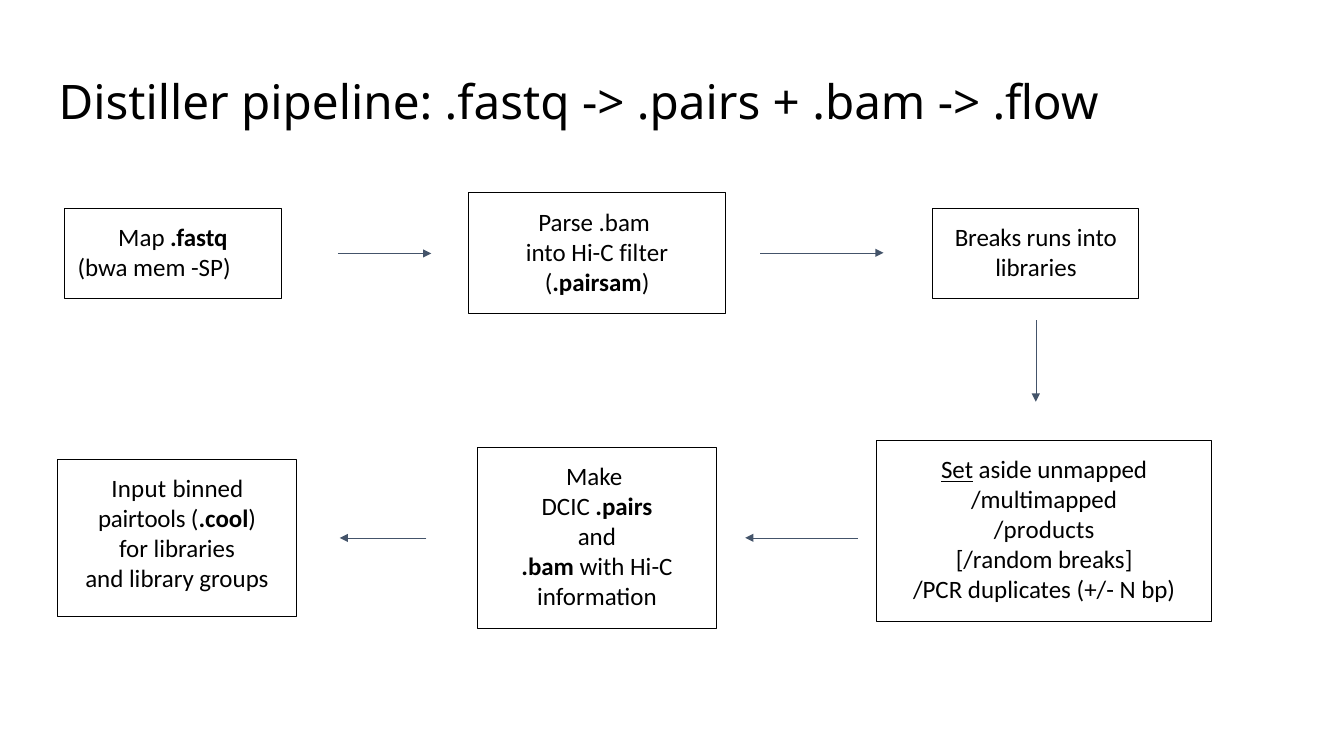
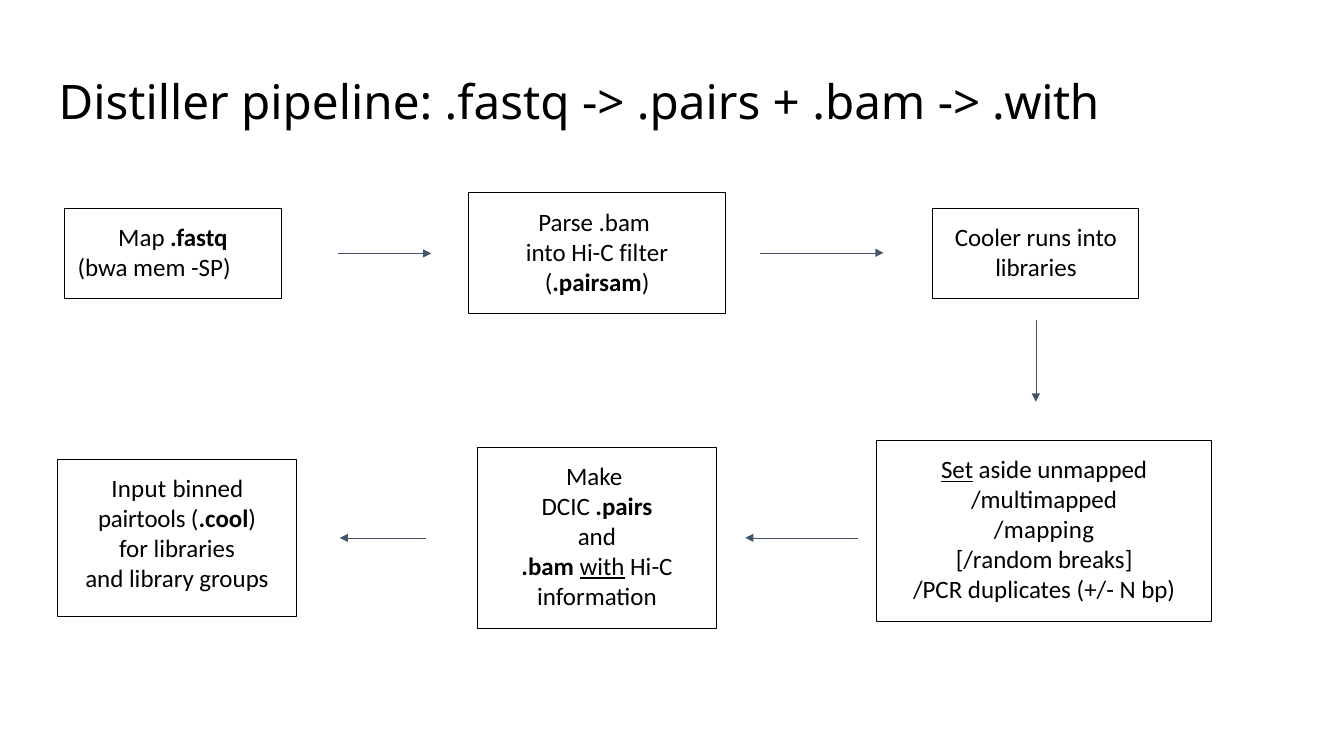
.flow: .flow -> .with (1046, 104)
Breaks: Breaks -> Cooler (988, 238)
/products: /products -> /mapping (1044, 531)
with underline: none -> present (602, 567)
